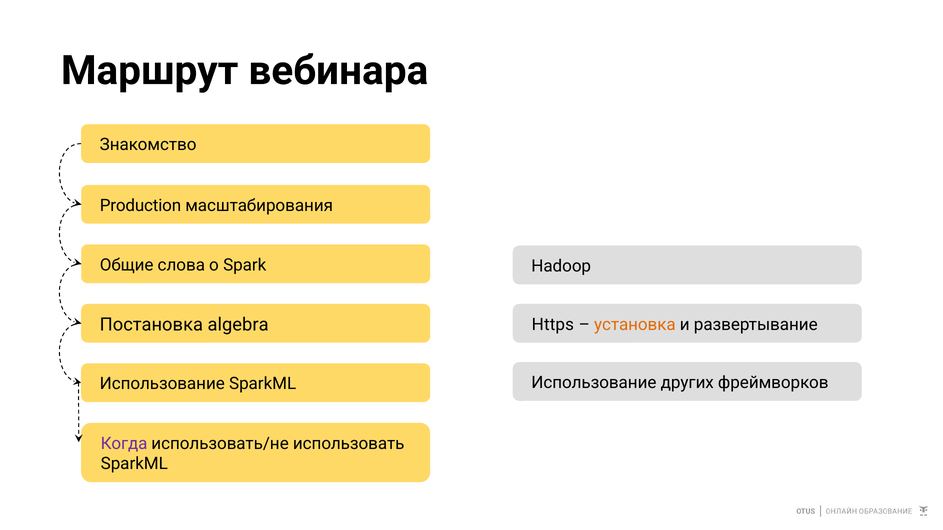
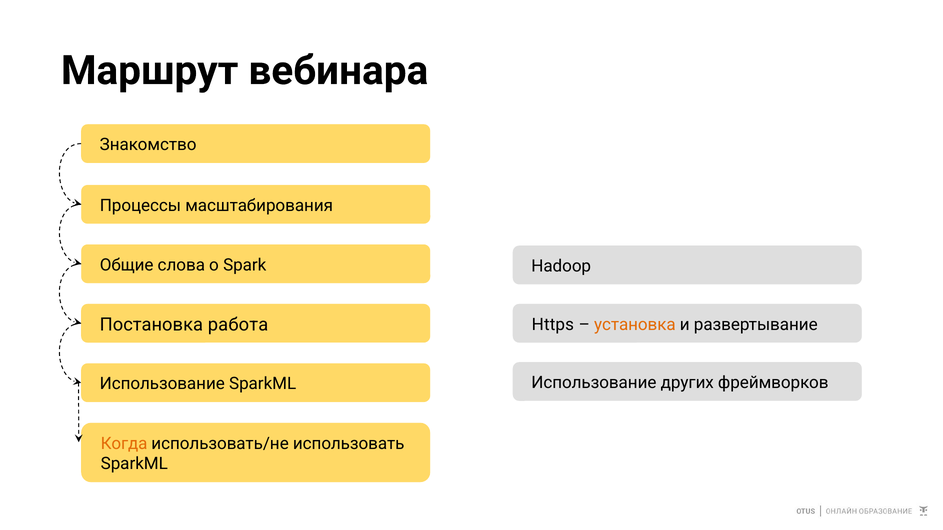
Production: Production -> Процессы (140, 206)
algebra: algebra -> работа (238, 325)
Когда colour: purple -> orange (124, 444)
